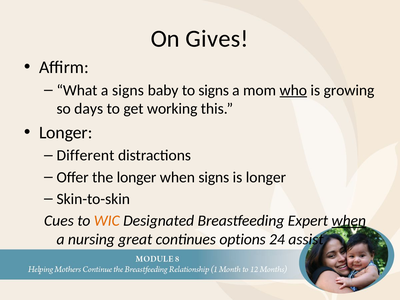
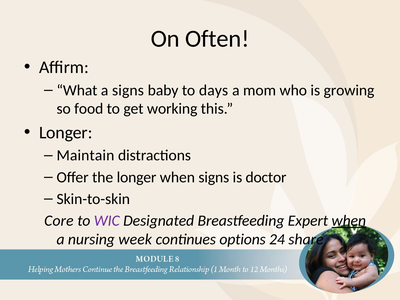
Gives: Gives -> Often (217, 39)
to signs: signs -> days (214, 90)
who underline: present -> none (293, 90)
days: days -> food (89, 109)
Different: Different -> Maintain (85, 155)
is longer: longer -> doctor (266, 177)
Cues: Cues -> Core (59, 221)
WIC colour: orange -> purple (107, 221)
great: great -> week (135, 239)
assist: assist -> share (306, 239)
